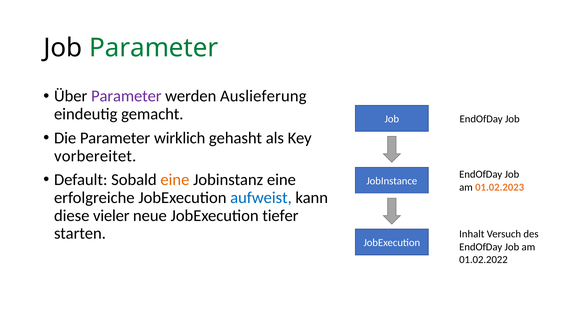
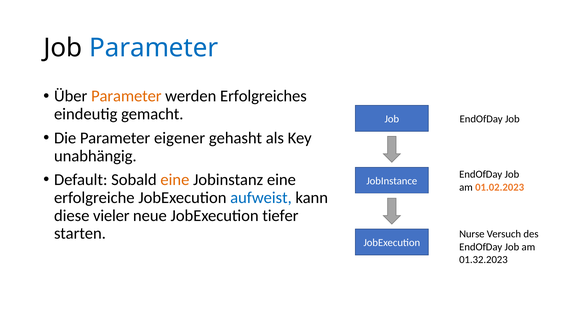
Parameter colour: green -> blue (154, 48)
Parameter colour: purple -> orange (126, 96)
Auslieferung: Auslieferung -> Erfolgreiches (263, 96)
wirklich: wirklich -> eigener (180, 138)
vorbereitet: vorbereitet -> unabhängig (95, 156)
Inhalt: Inhalt -> Nurse (472, 234)
01.02.2022: 01.02.2022 -> 01.32.2023 (483, 260)
